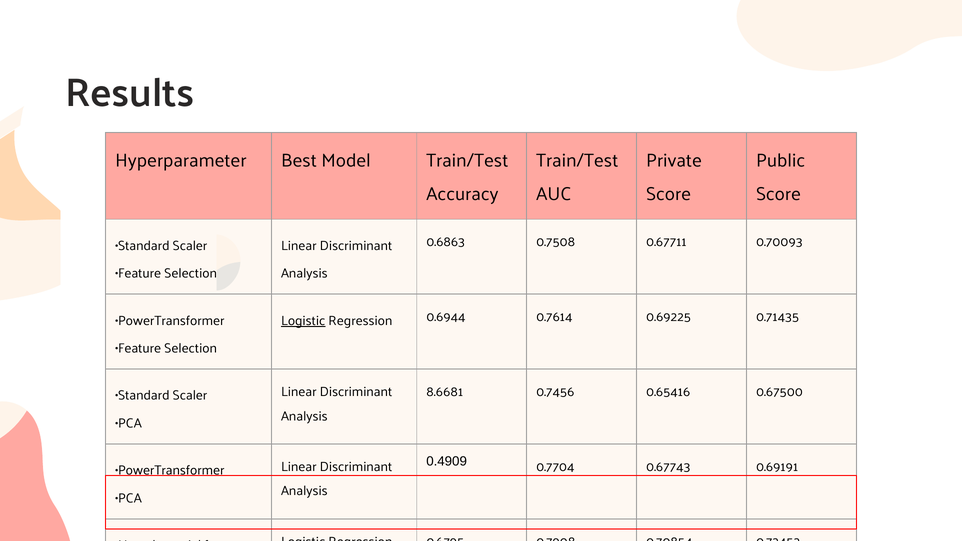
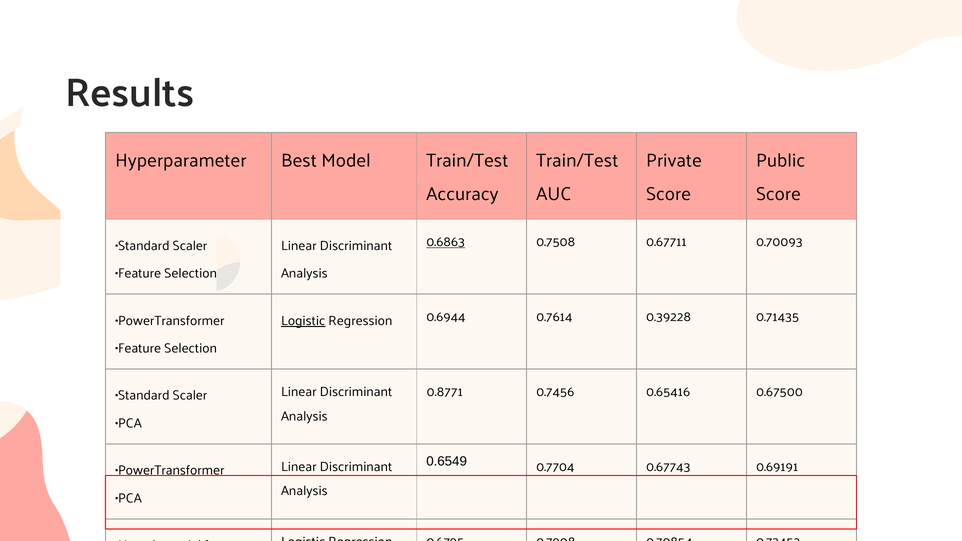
0.6863 underline: none -> present (446, 242)
0.69225: 0.69225 -> 0.39228 (669, 317)
8.6681: 8.6681 -> 0.8771 (445, 392)
0.4909: 0.4909 -> 0.6549 (447, 461)
